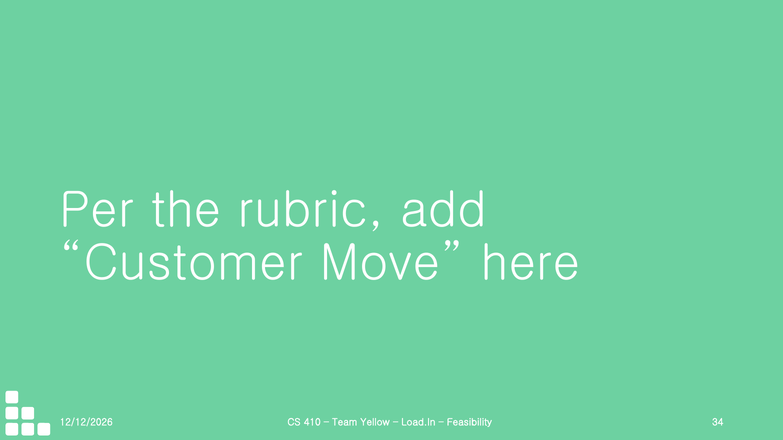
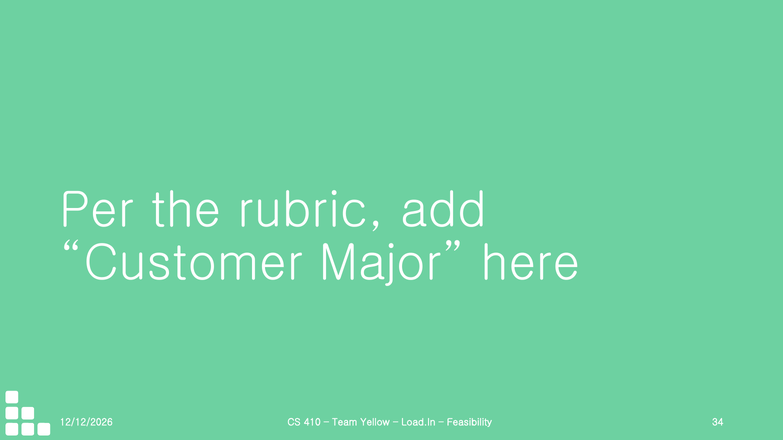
Move: Move -> Major (392, 263)
